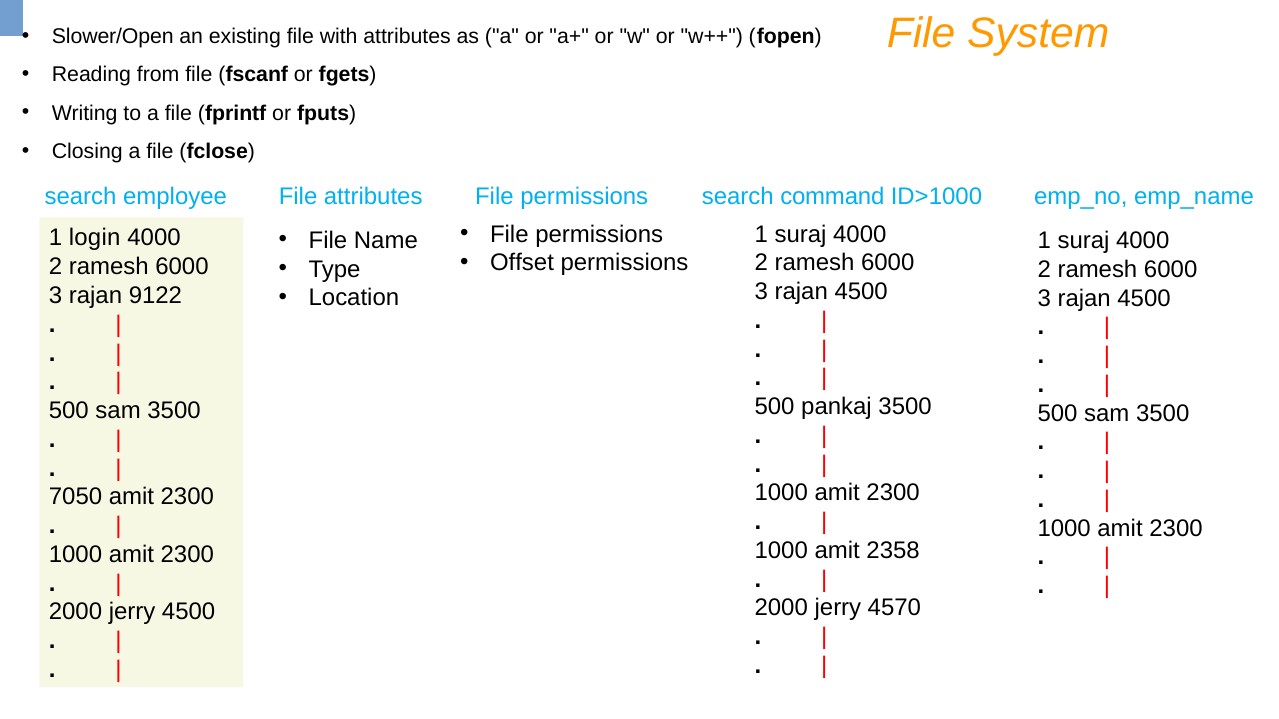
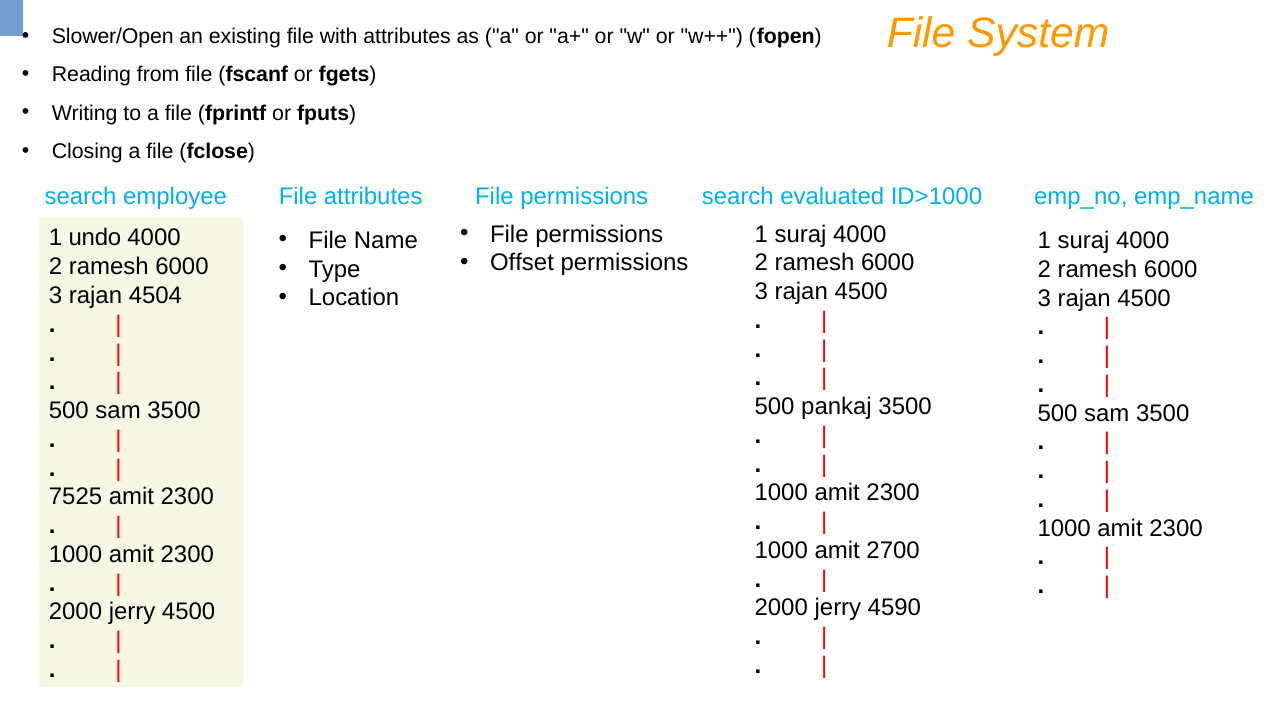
command: command -> evaluated (832, 197)
login: login -> undo (95, 238)
9122: 9122 -> 4504 (155, 296)
7050: 7050 -> 7525 (76, 497)
2358: 2358 -> 2700 (893, 551)
4570: 4570 -> 4590 (894, 608)
